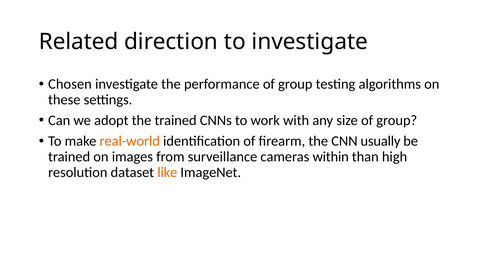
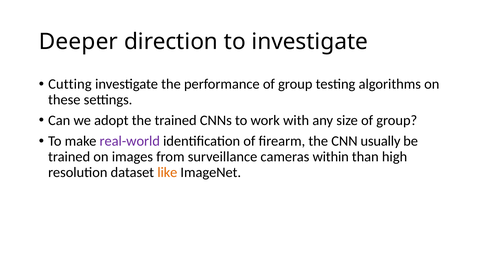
Related: Related -> Deeper (78, 42)
Chosen: Chosen -> Cutting (70, 84)
real-world colour: orange -> purple (130, 141)
